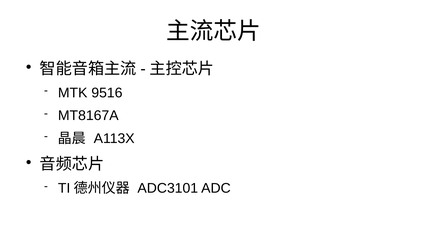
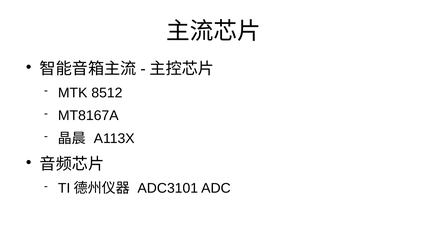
9516: 9516 -> 8512 (107, 93)
